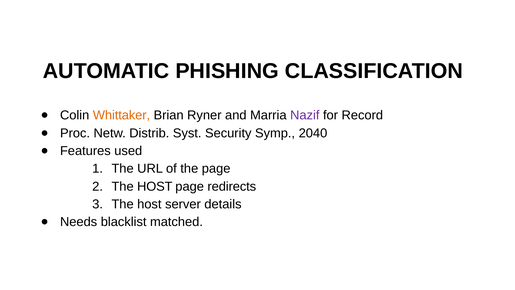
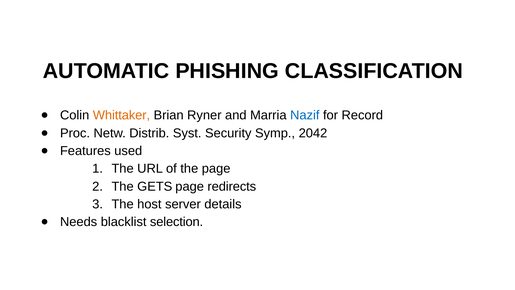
Nazif colour: purple -> blue (305, 115)
2040: 2040 -> 2042 (313, 133)
HOST: HOST -> GETS (155, 186)
matched: matched -> selection (177, 222)
